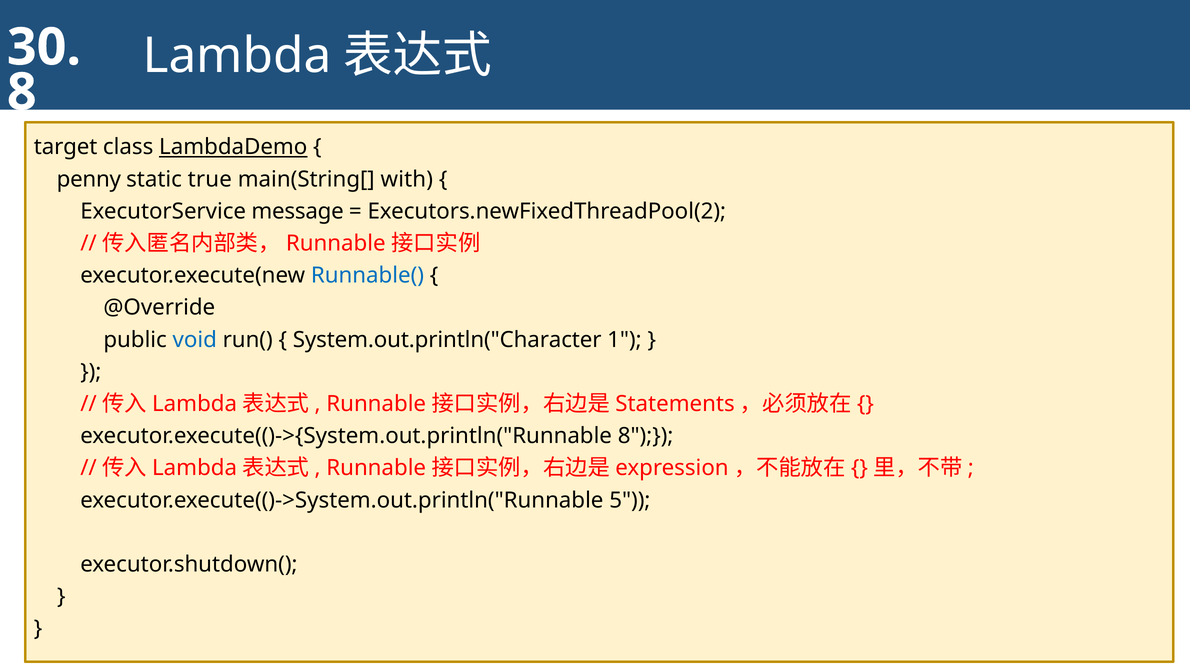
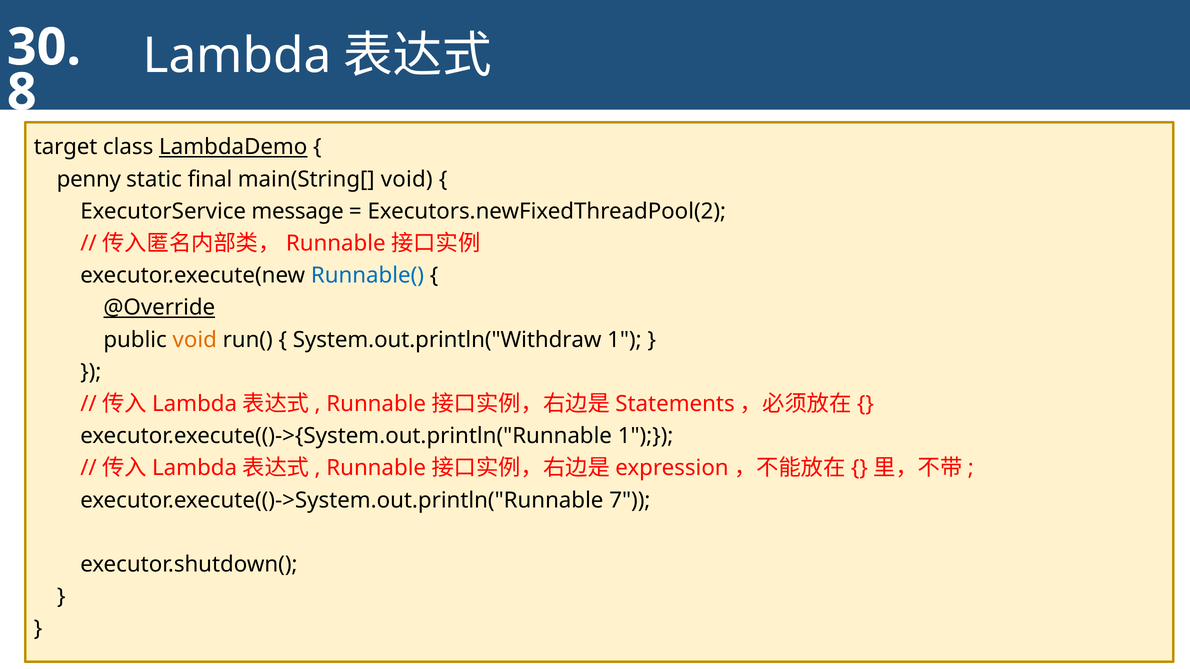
true: true -> final (210, 179)
main(String[ with: with -> void (407, 179)
@Override underline: none -> present (159, 308)
void colour: blue -> orange (195, 340)
System.out.println("Character: System.out.println("Character -> System.out.println("Withdraw (447, 340)
executor.execute(()->{System.out.println("Runnable 8: 8 -> 1 (646, 436)
5: 5 -> 7 (630, 500)
